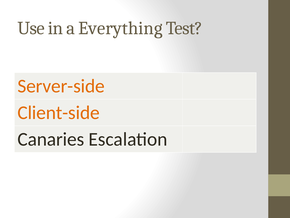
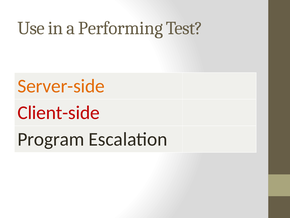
Everything: Everything -> Performing (121, 28)
Client-side colour: orange -> red (59, 112)
Canaries: Canaries -> Program (51, 139)
